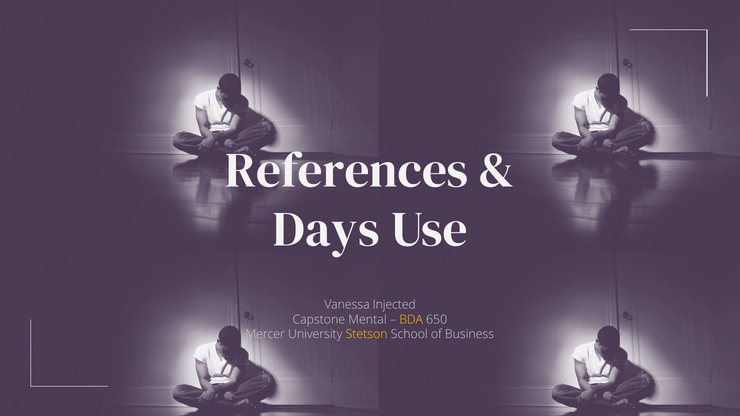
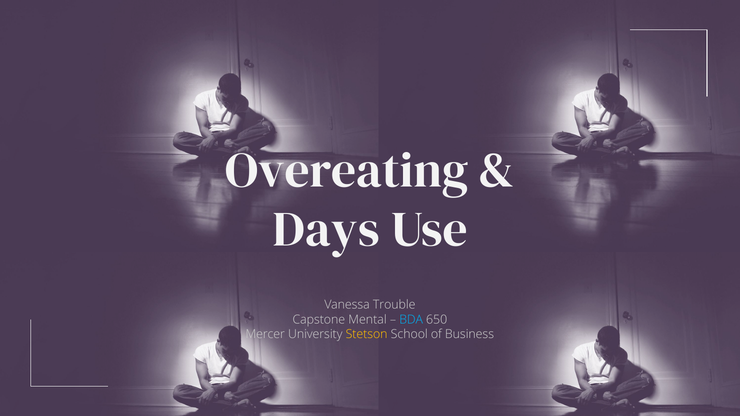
References: References -> Overeating (347, 171)
Injected: Injected -> Trouble (394, 305)
BDA colour: yellow -> light blue (411, 320)
